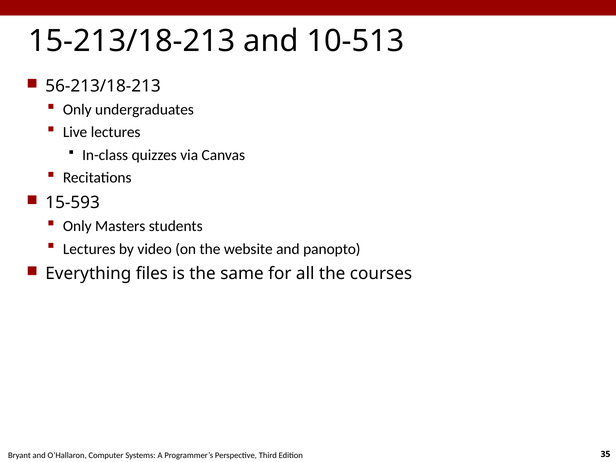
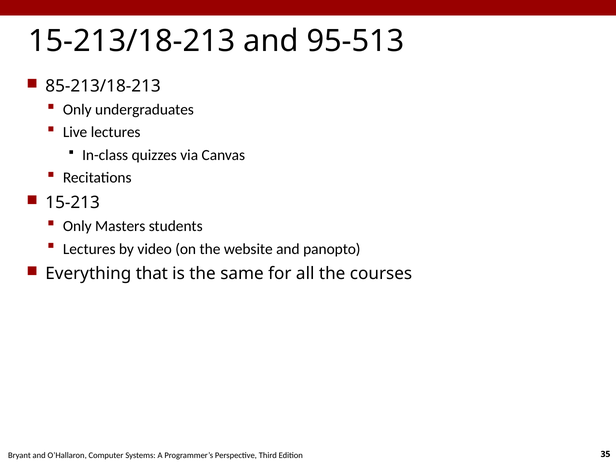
10-513: 10-513 -> 95-513 (356, 41)
56-213/18-213: 56-213/18-213 -> 85-213/18-213 (103, 86)
15-593: 15-593 -> 15-213 (73, 203)
files: files -> that (152, 274)
